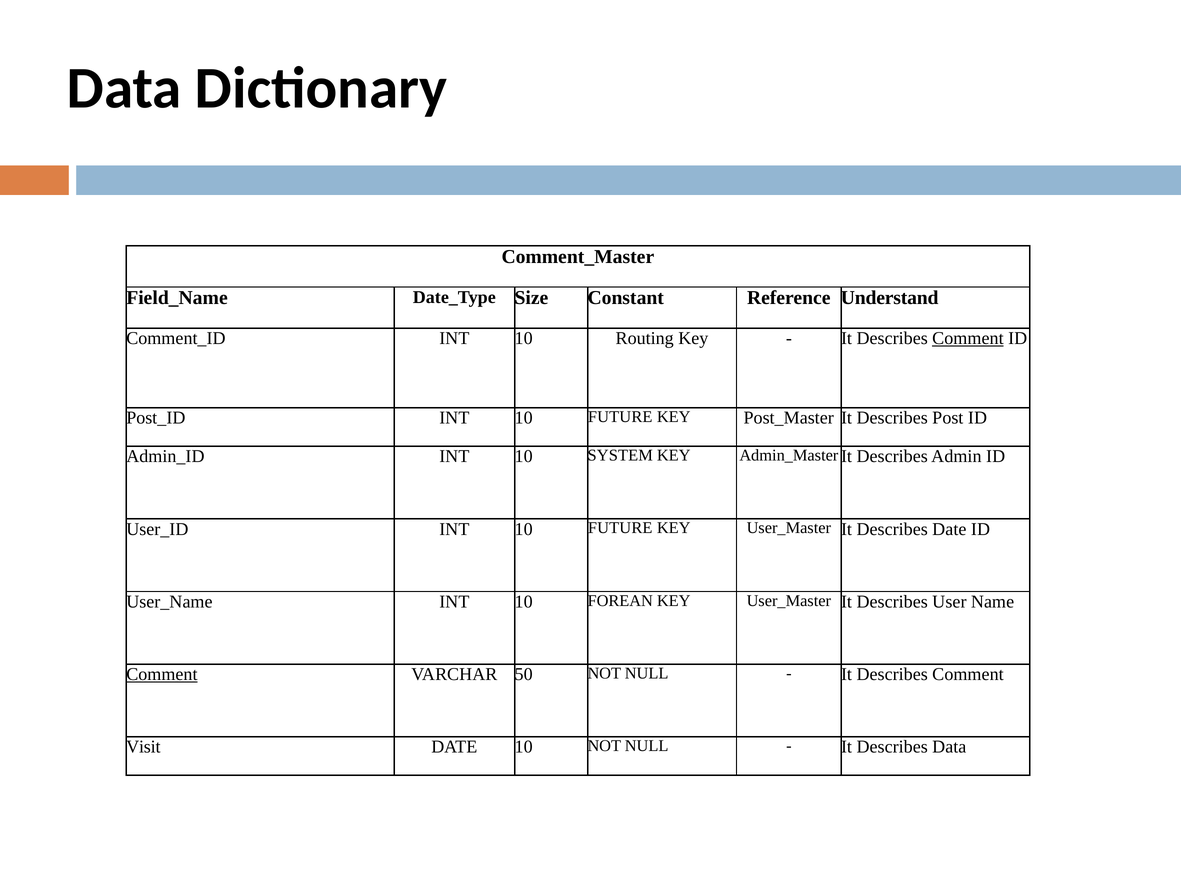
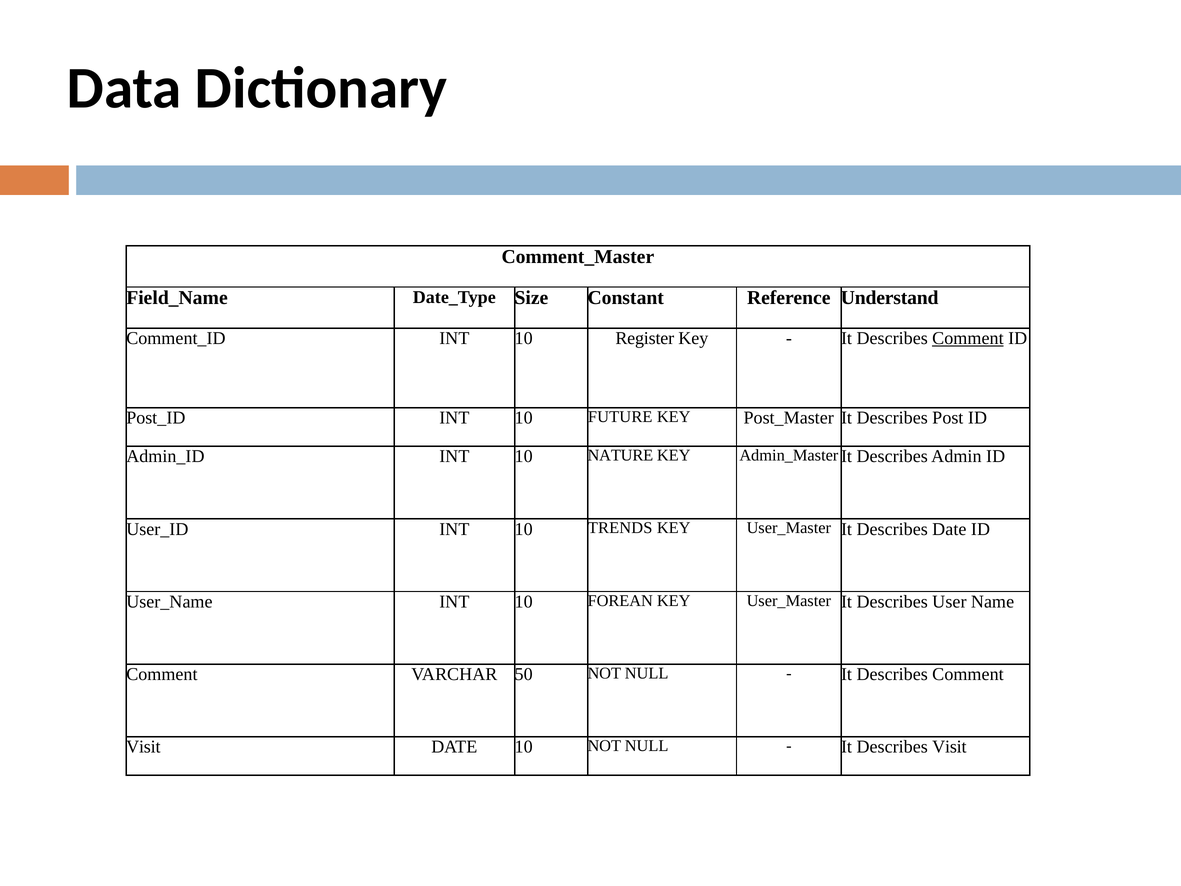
Routing: Routing -> Register (645, 338)
SYSTEM: SYSTEM -> NATURE (620, 455)
FUTURE: FUTURE -> TRENDS (620, 528)
Comment underline: present -> none (162, 674)
Describes Data: Data -> Visit (949, 747)
